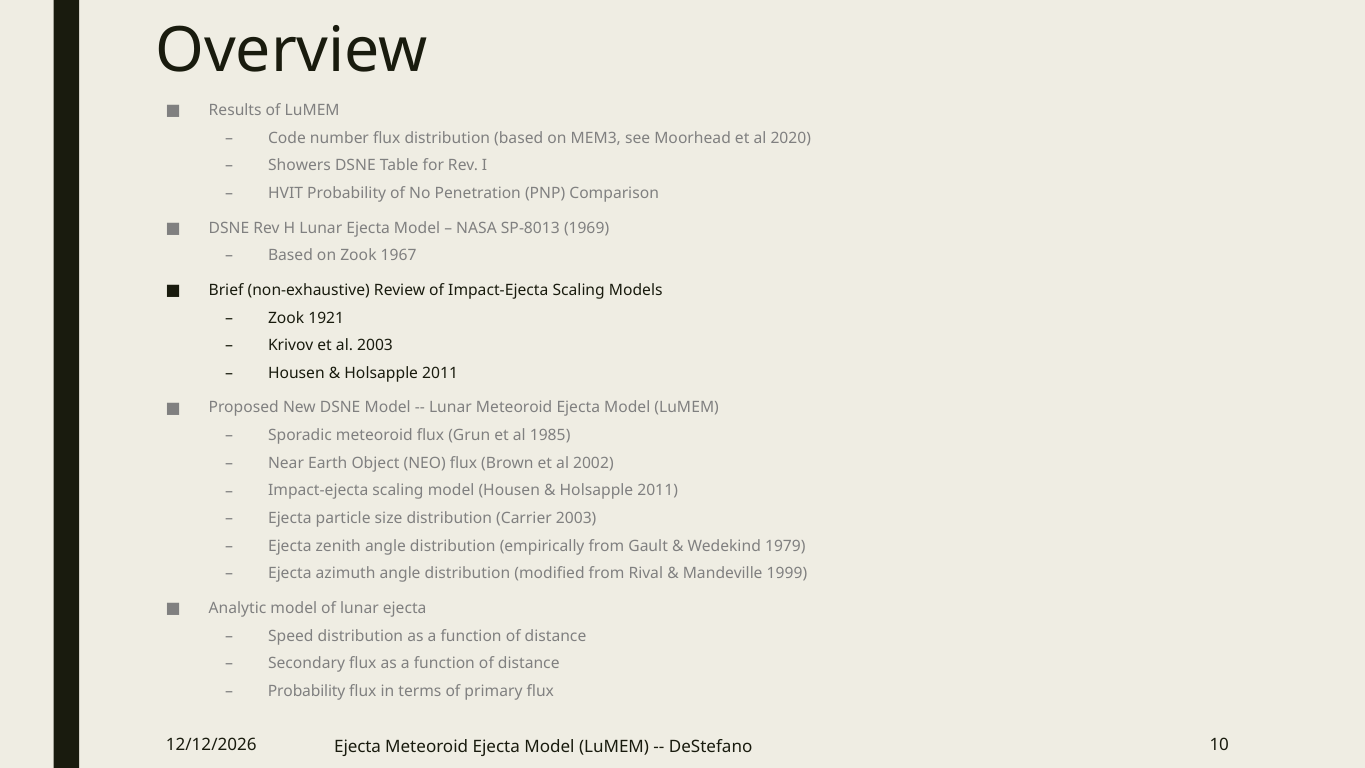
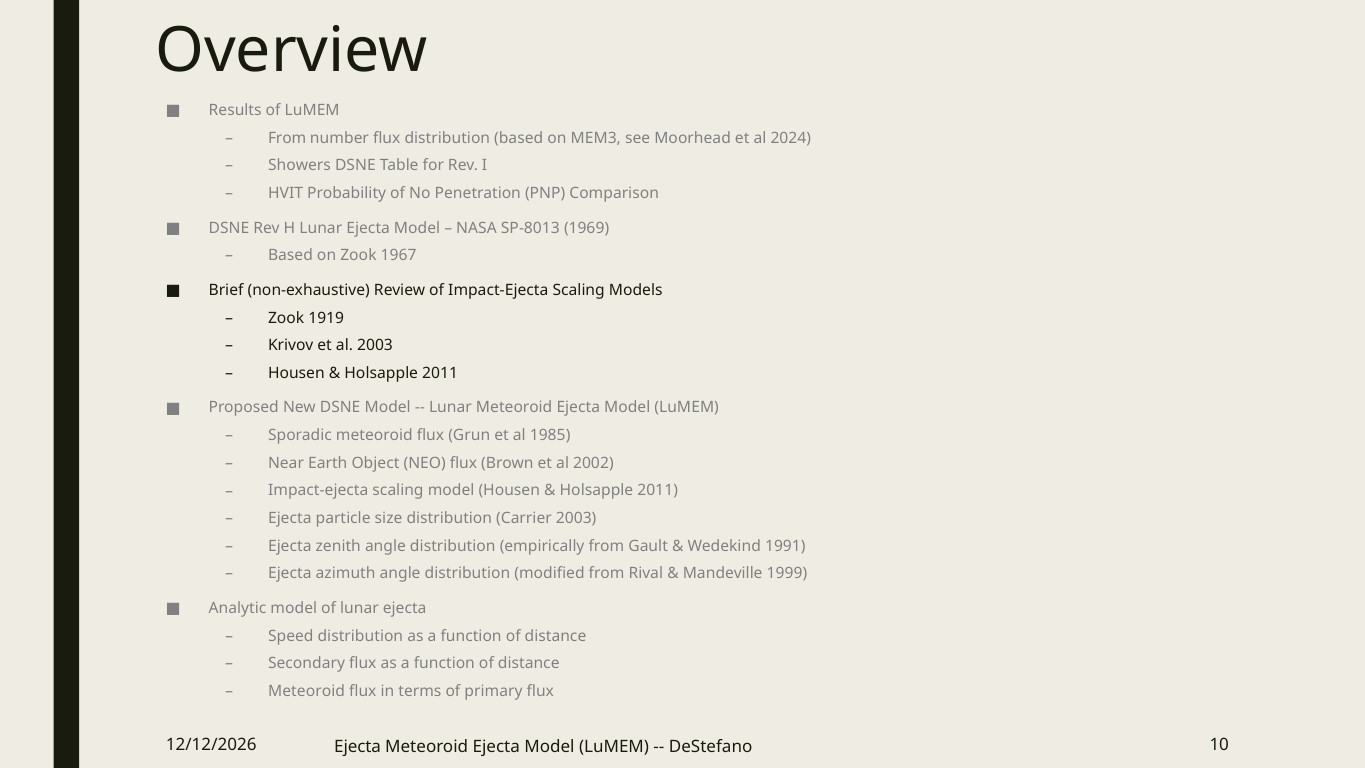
Code: Code -> From (287, 138)
2020: 2020 -> 2024 (791, 138)
1921: 1921 -> 1919 (326, 318)
1979: 1979 -> 1991 (785, 546)
Probability: Probability -> Meteoroid (307, 691)
